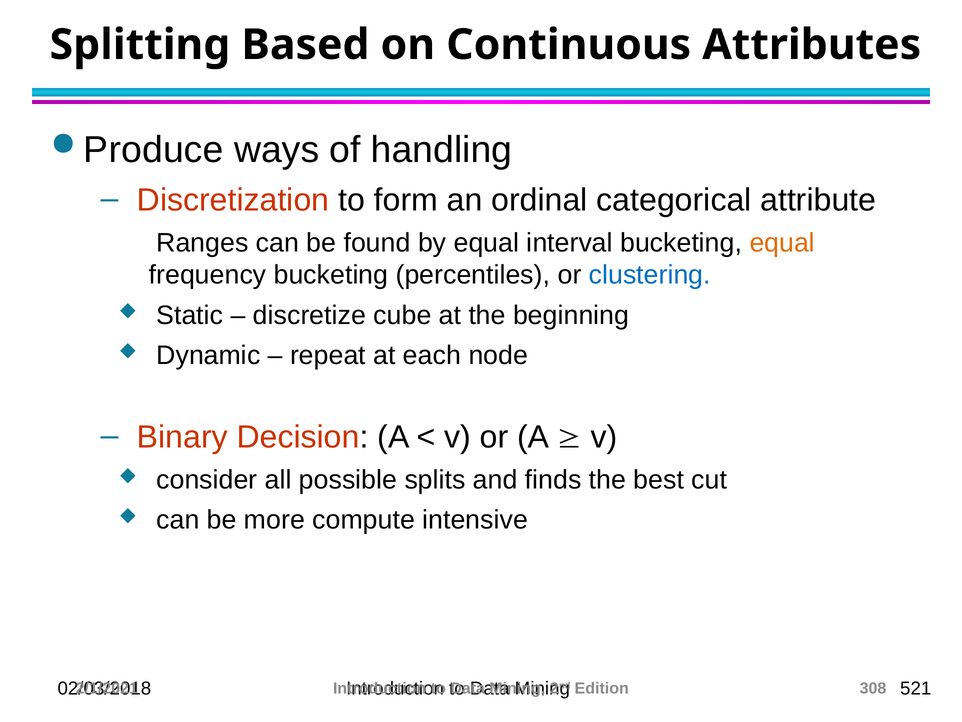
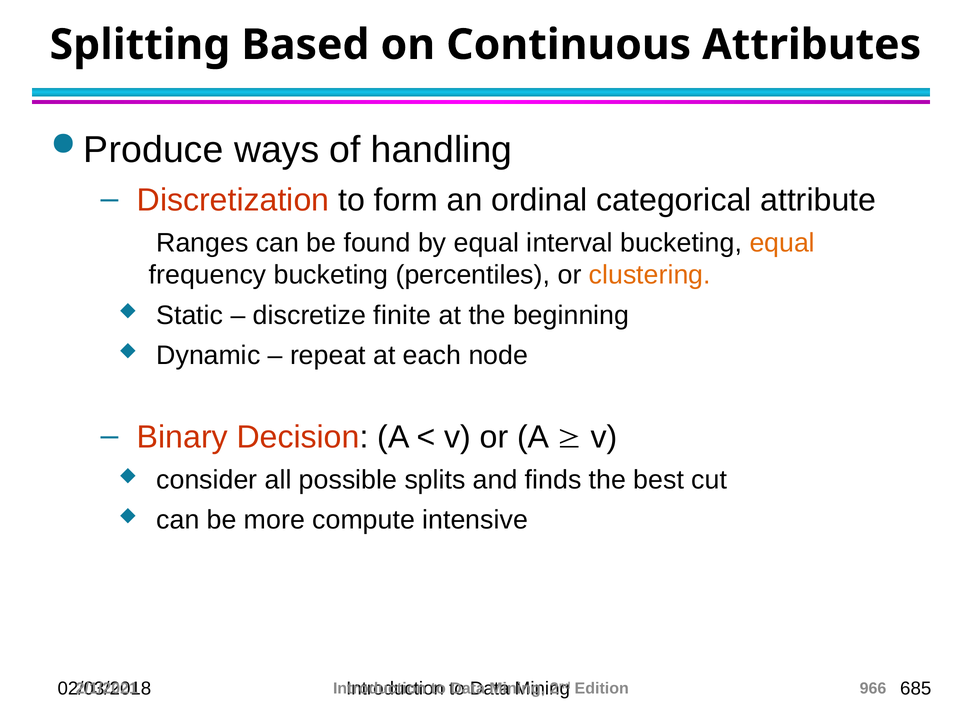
clustering colour: blue -> orange (650, 275)
cube: cube -> finite (402, 315)
521: 521 -> 685 (916, 688)
308: 308 -> 966 (873, 688)
